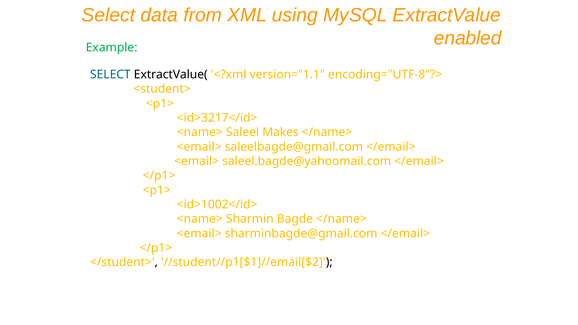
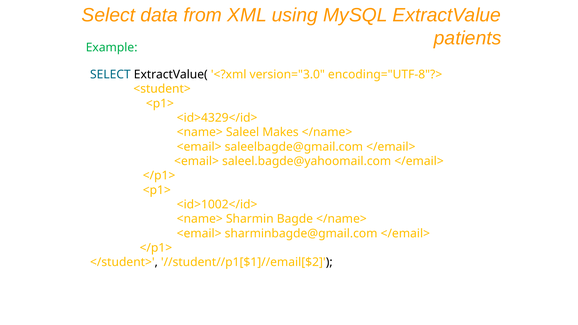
enabled: enabled -> patients (468, 38)
version="1.1: version="1.1 -> version="3.0 (287, 75)
<id>3217</id>: <id>3217</id> -> <id>4329</id> (217, 118)
